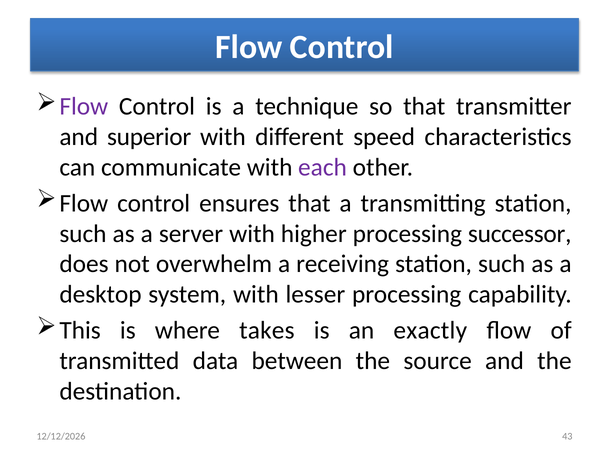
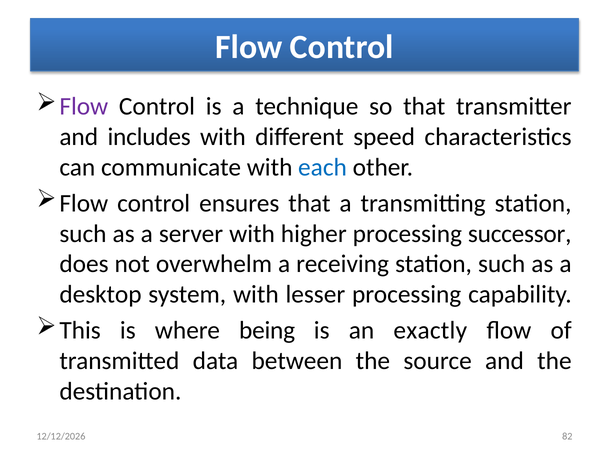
superior: superior -> includes (149, 137)
each colour: purple -> blue (323, 167)
takes: takes -> being (267, 330)
43: 43 -> 82 (567, 436)
